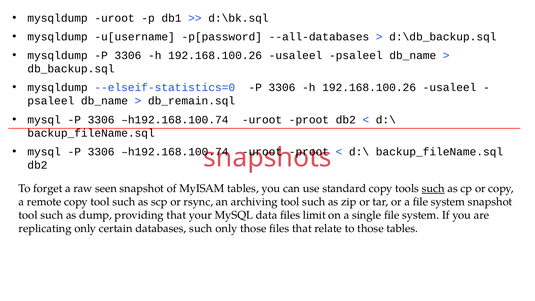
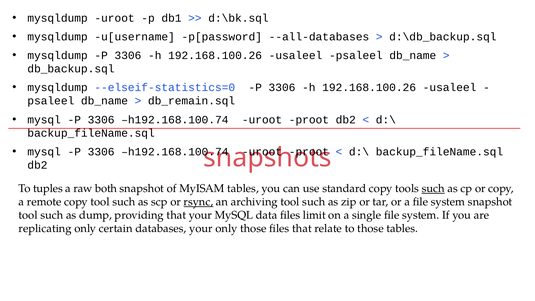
forget: forget -> tuples (48, 188)
seen: seen -> both (106, 188)
rsync underline: none -> present (198, 202)
databases such: such -> your (201, 228)
